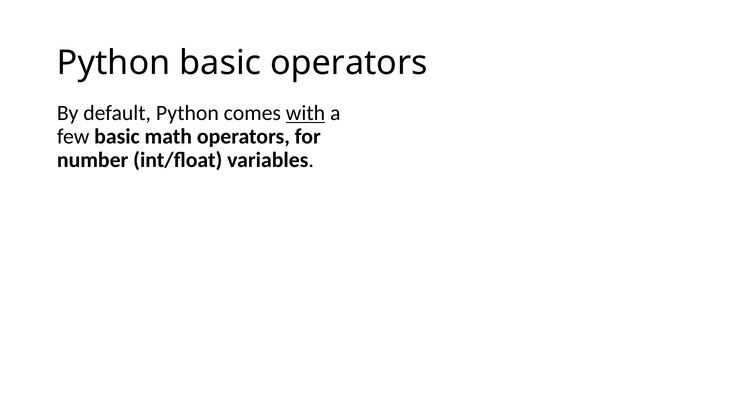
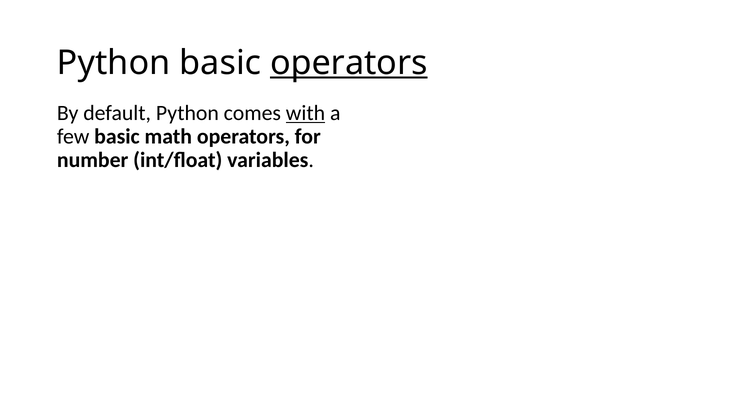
operators underline: none -> present (349, 63)
